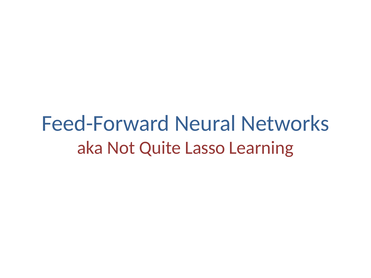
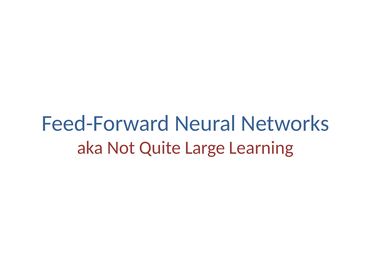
Lasso: Lasso -> Large (205, 148)
